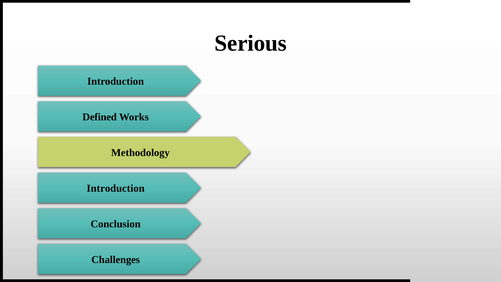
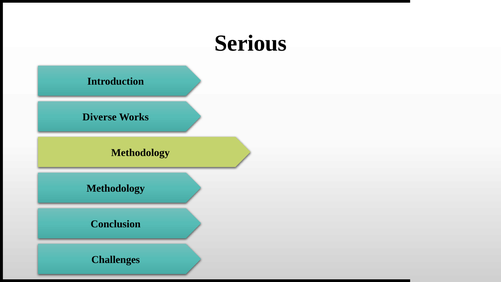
Defined: Defined -> Diverse (100, 117)
Introduction: Introduction -> Methodology (116, 188)
